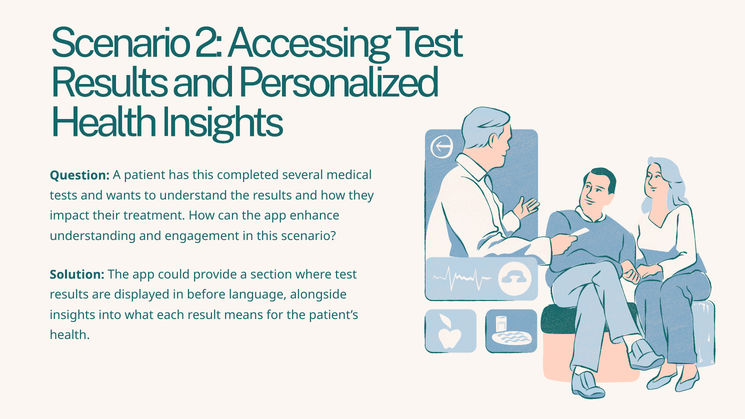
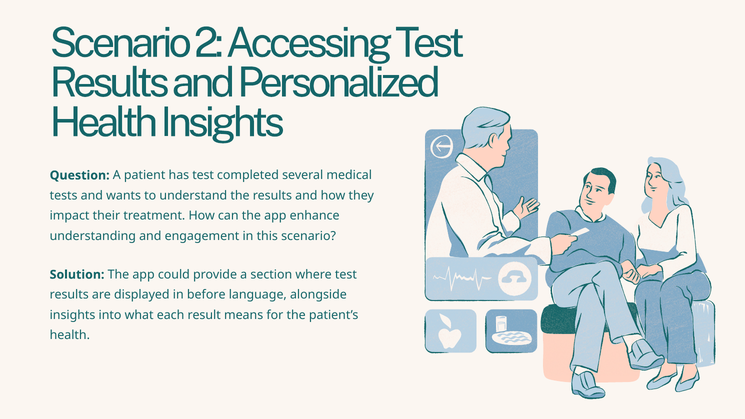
has this: this -> test (203, 175)
